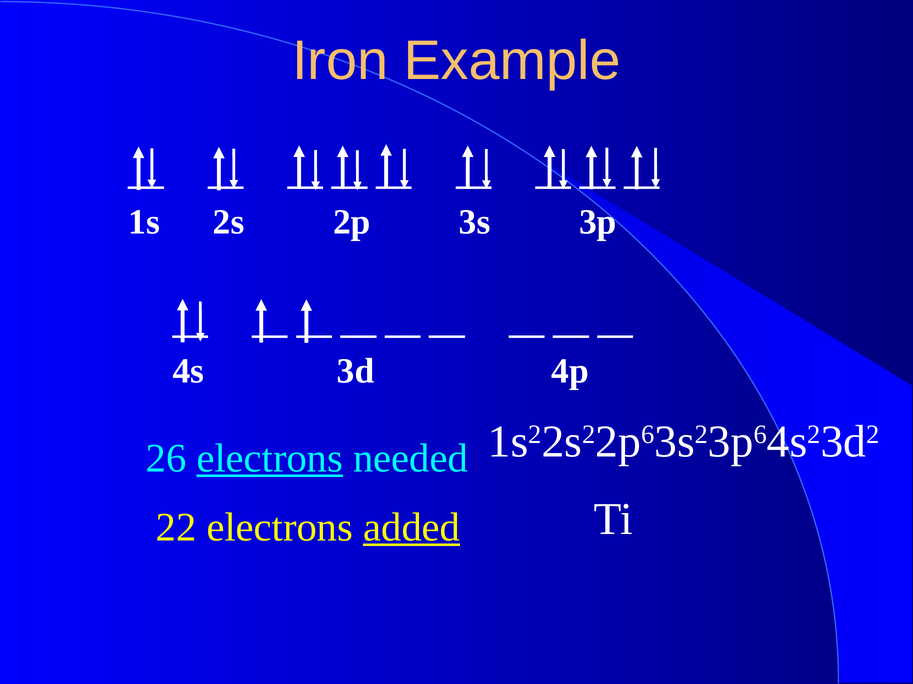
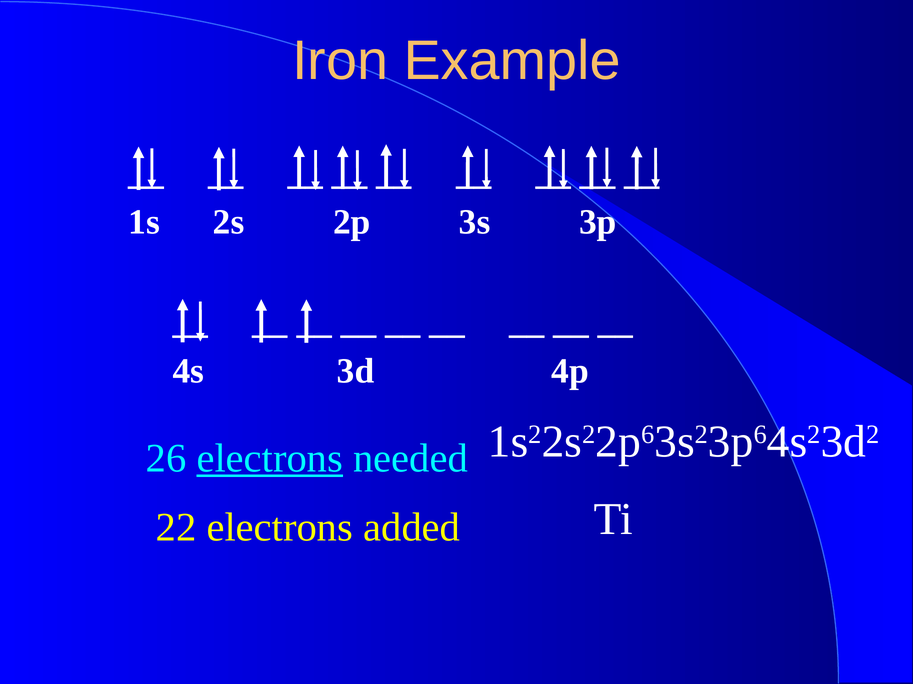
added underline: present -> none (412, 528)
